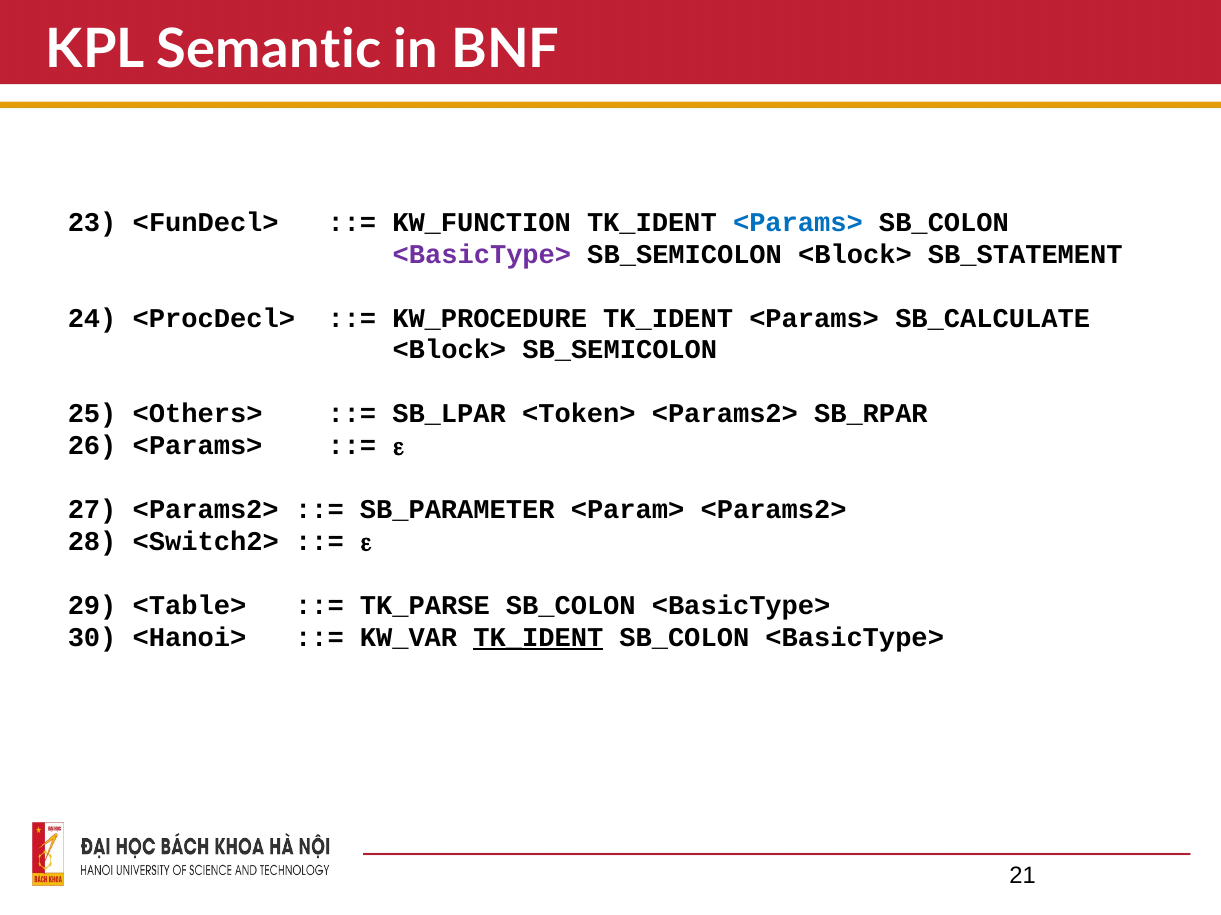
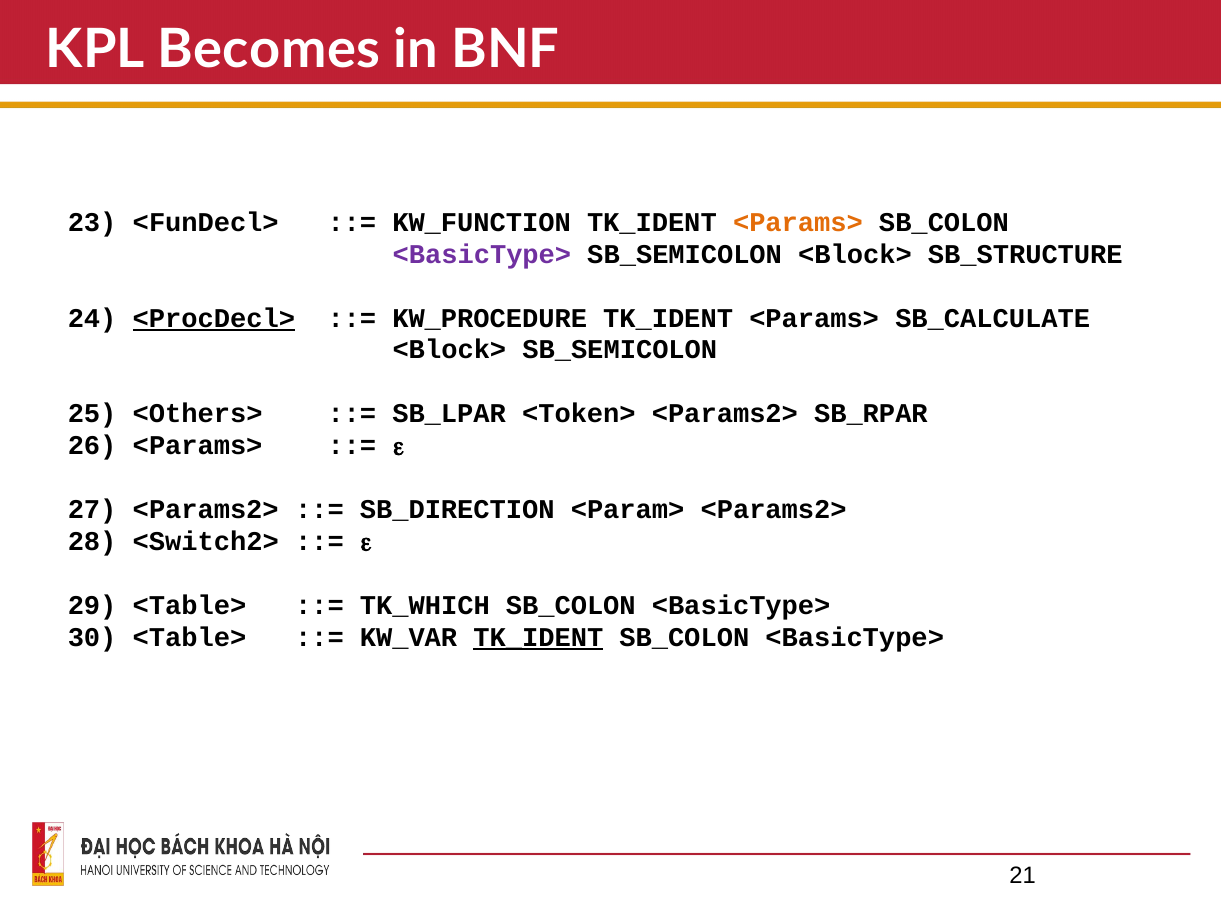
Semantic: Semantic -> Becomes (269, 50)
<Params> colour: blue -> orange (798, 223)
SB_STATEMENT: SB_STATEMENT -> SB_STRUCTURE (1025, 254)
<ProcDecl> underline: none -> present (214, 318)
SB_PARAMETER: SB_PARAMETER -> SB_DIRECTION (457, 510)
TK_PARSE: TK_PARSE -> TK_WHICH (425, 606)
30 <Hanoi>: <Hanoi> -> <Table> (190, 638)
